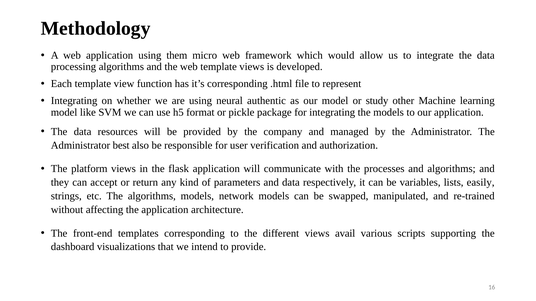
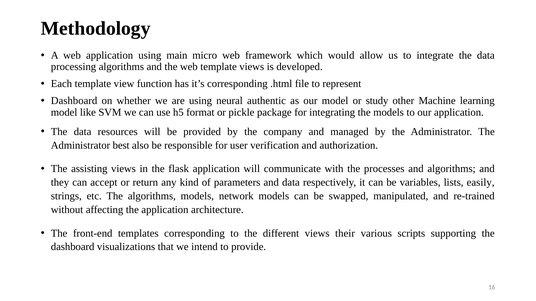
them: them -> main (177, 55)
Integrating: Integrating -> Dashboard (74, 101)
platform: platform -> assisting (89, 169)
avail: avail -> their (345, 234)
